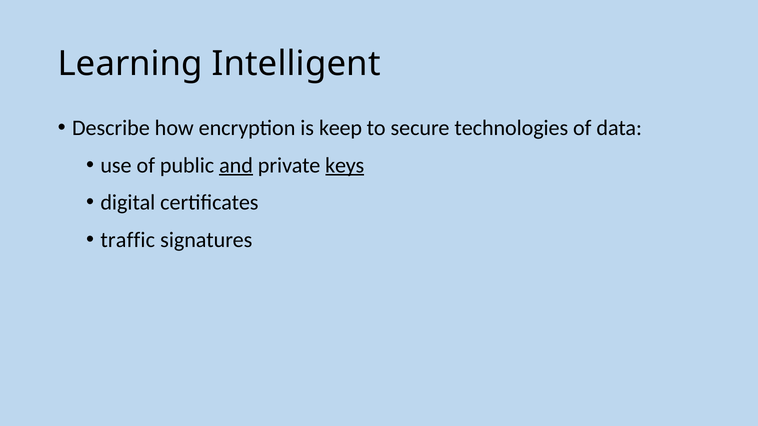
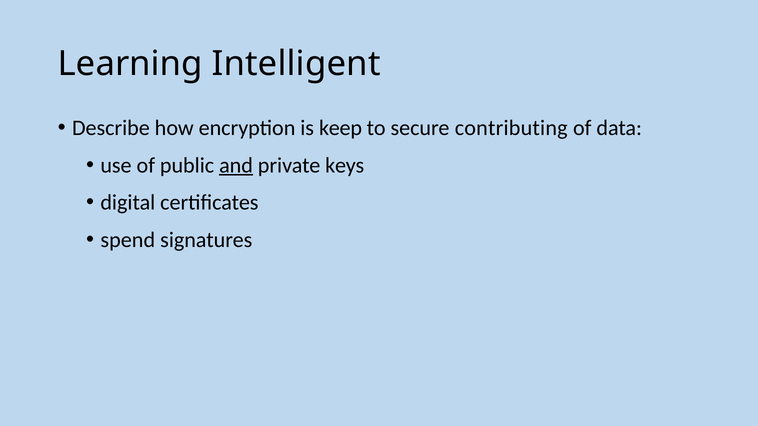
technologies: technologies -> contributing (511, 128)
keys underline: present -> none (345, 165)
traffic: traffic -> spend (128, 240)
